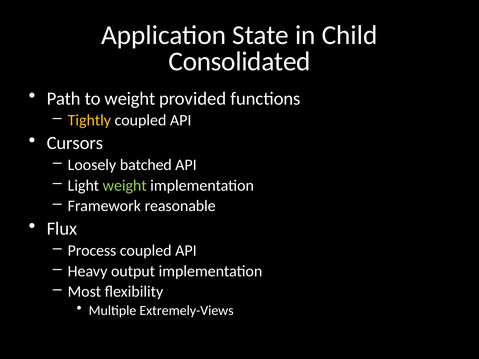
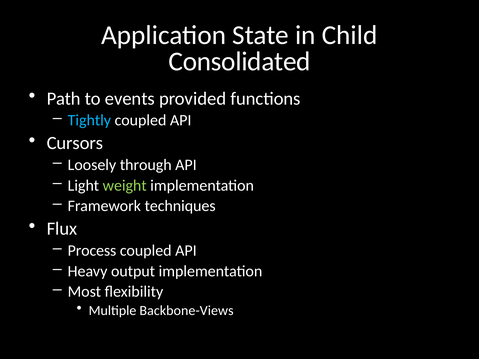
to weight: weight -> events (130, 99)
Tightly colour: yellow -> light blue (89, 120)
batched: batched -> through (146, 165)
reasonable: reasonable -> techniques (180, 206)
Extremely-Views: Extremely-Views -> Backbone-Views (186, 311)
